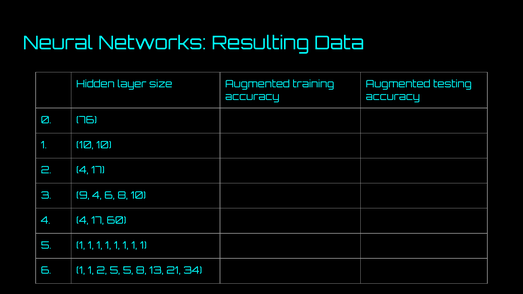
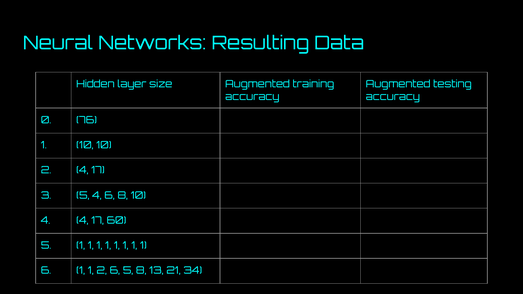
3 9: 9 -> 5 (83, 195)
2 5: 5 -> 6 (115, 271)
